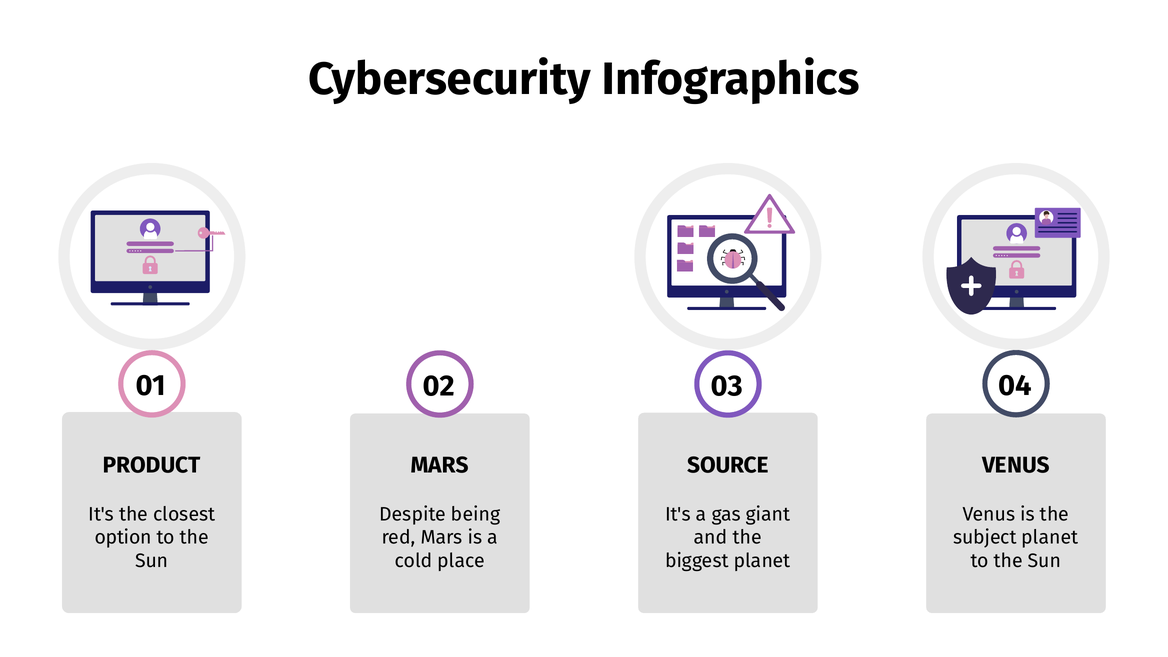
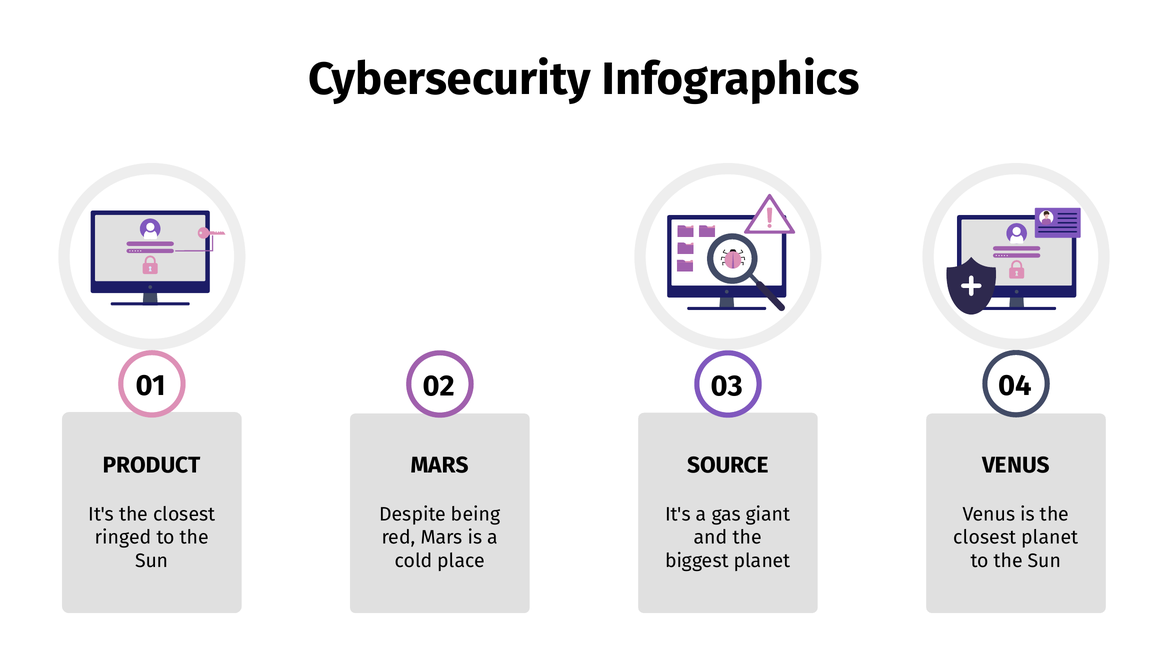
option: option -> ringed (123, 537)
subject: subject -> closest (985, 537)
